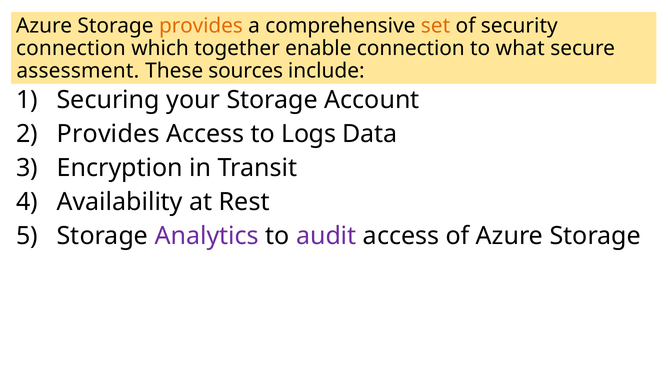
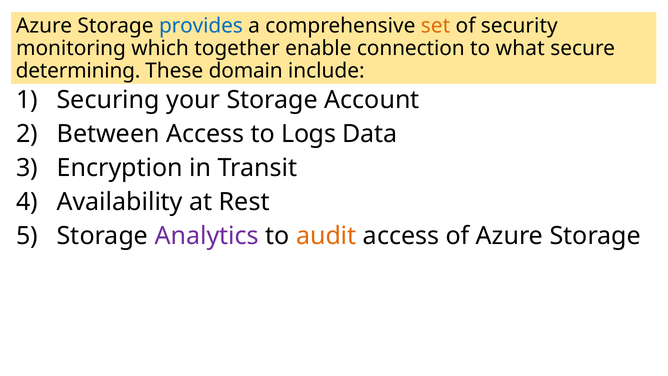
provides colour: orange -> blue (201, 26)
connection: connection -> monitoring (71, 48)
assessment: assessment -> determining (78, 71)
sources: sources -> domain (246, 71)
Provides: Provides -> Between (108, 134)
audit colour: purple -> orange (326, 236)
